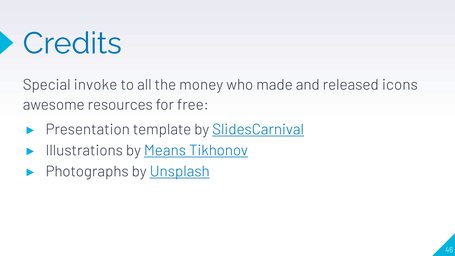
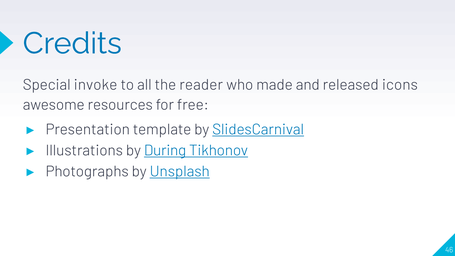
money: money -> reader (201, 85)
Means: Means -> During (165, 150)
